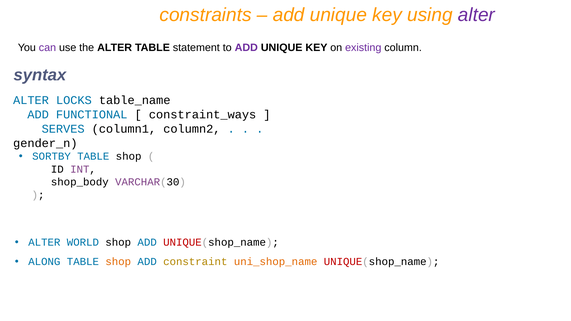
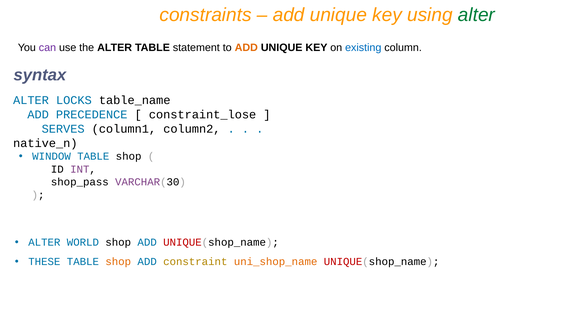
alter colour: purple -> green (476, 15)
ADD colour: purple -> orange (246, 48)
existing colour: purple -> blue (363, 48)
FUNCTIONAL: FUNCTIONAL -> PRECEDENCE (92, 115)
constraint_ways: constraint_ways -> constraint_lose (203, 115)
gender_n: gender_n -> native_n (45, 143)
SORTBY: SORTBY -> WINDOW (52, 157)
shop_body: shop_body -> shop_pass (80, 182)
ALONG: ALONG -> THESE (44, 262)
